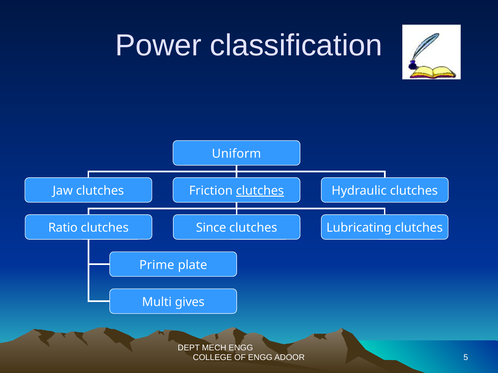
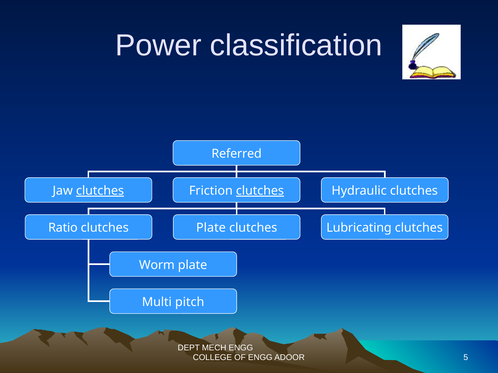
Uniform: Uniform -> Referred (237, 154)
clutches underline: none -> present (100, 191)
clutches Since: Since -> Plate (211, 228)
Prime: Prime -> Worm (157, 265)
gives: gives -> pitch (190, 302)
